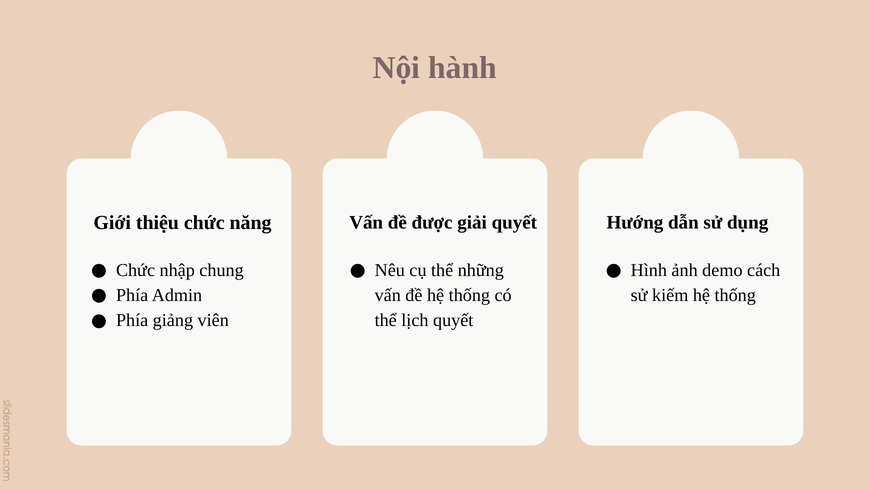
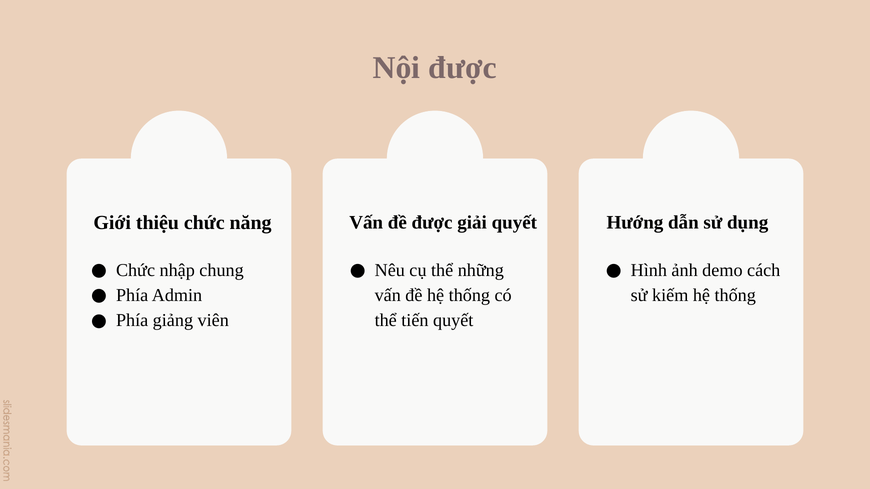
Nội hành: hành -> được (463, 68)
lịch: lịch -> tiến (415, 320)
